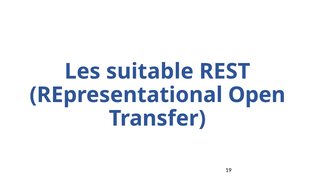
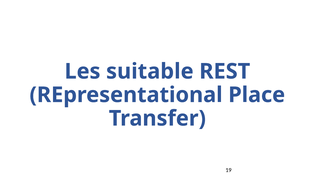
Open: Open -> Place (257, 95)
